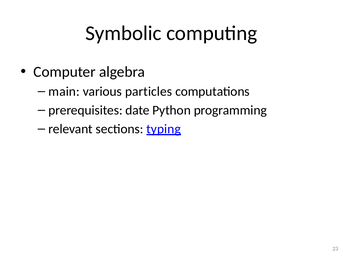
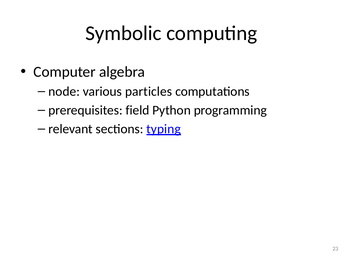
main: main -> node (64, 92)
date: date -> field (137, 110)
